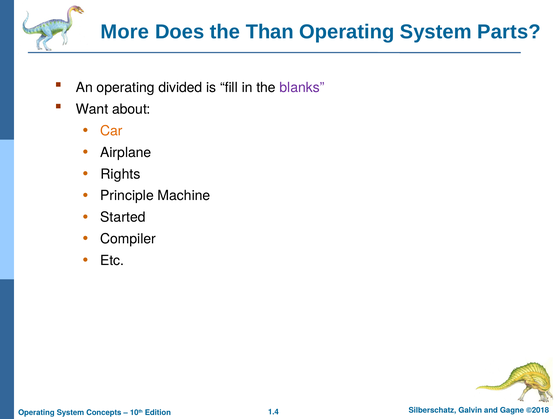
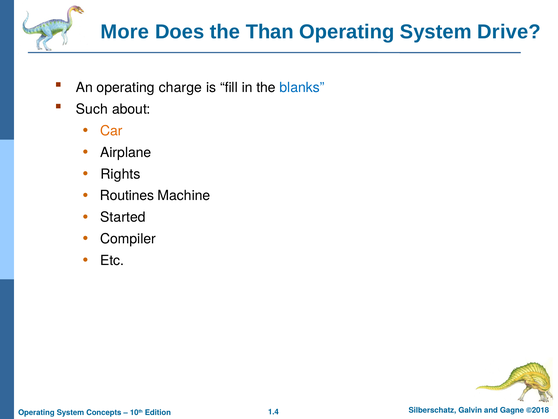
Parts: Parts -> Drive (509, 32)
divided: divided -> charge (180, 87)
blanks colour: purple -> blue (302, 87)
Want: Want -> Such (92, 109)
Principle: Principle -> Routines (127, 195)
